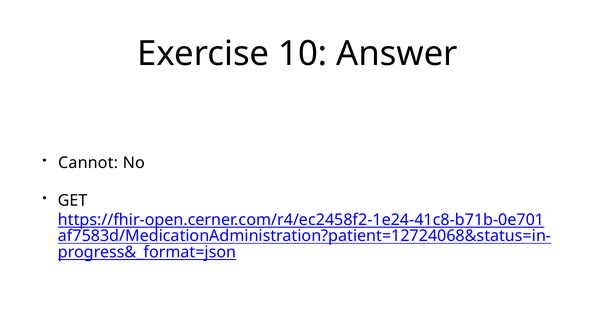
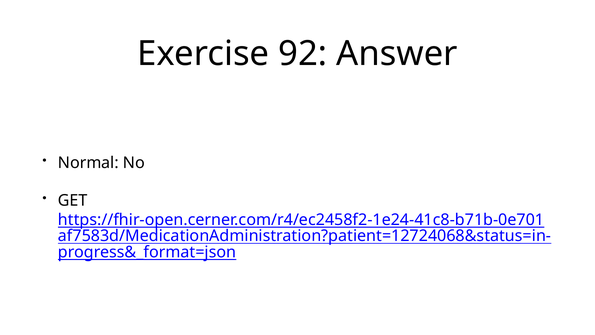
10: 10 -> 92 (303, 54)
Cannot: Cannot -> Normal (88, 163)
